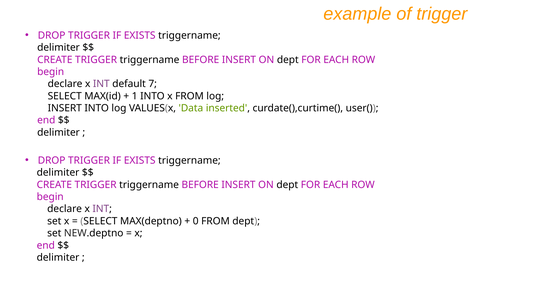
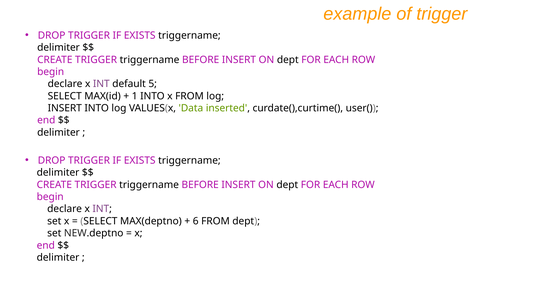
7: 7 -> 5 (153, 84)
0: 0 -> 6 (196, 221)
